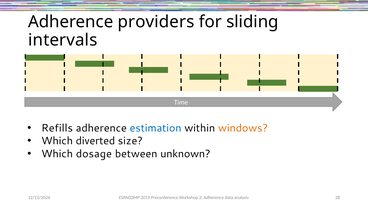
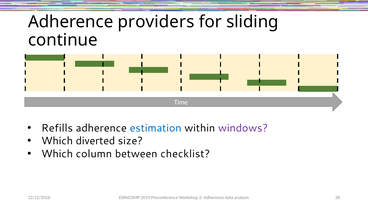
intervals: intervals -> continue (63, 40)
windows colour: orange -> purple (243, 128)
dosage: dosage -> column (94, 154)
unknown: unknown -> checklist (185, 154)
